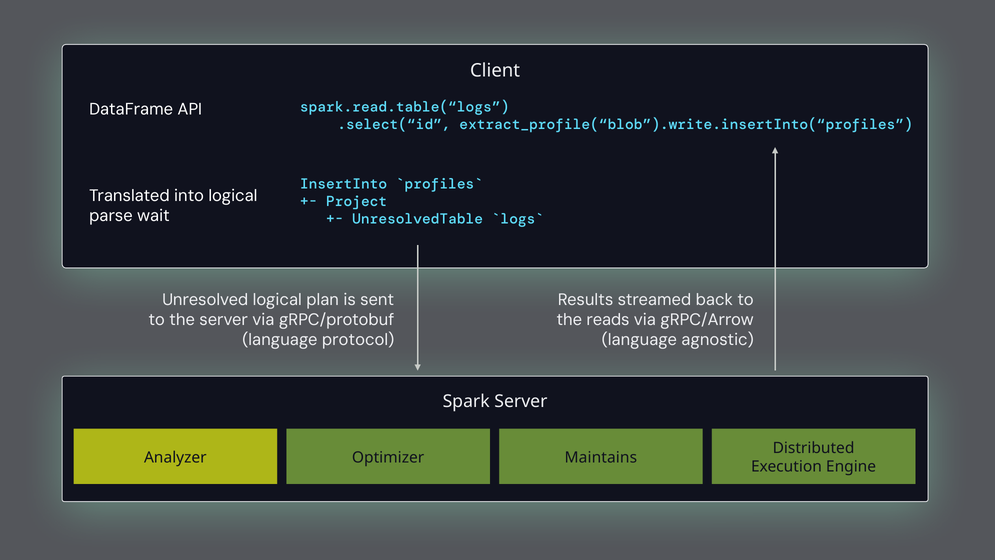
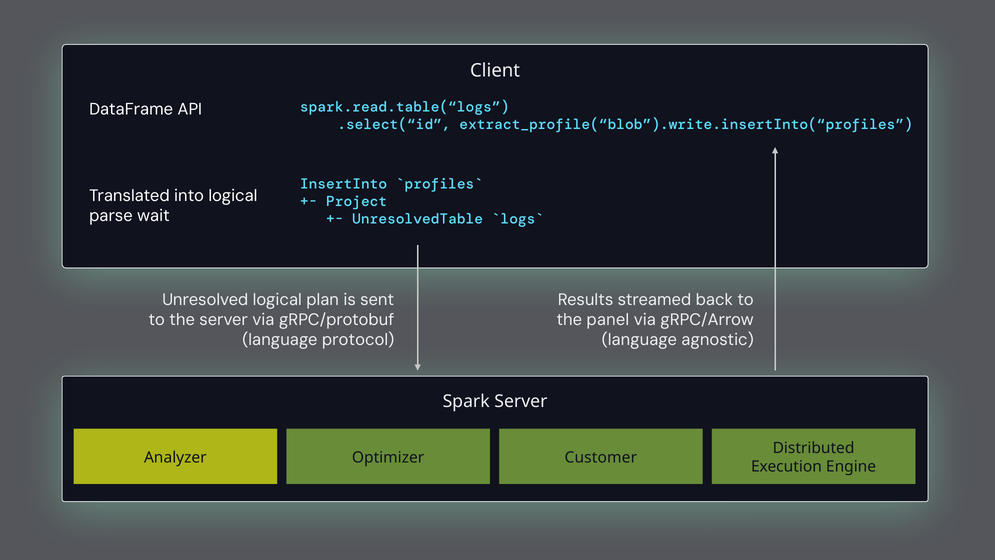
reads: reads -> panel (608, 320)
Maintains: Maintains -> Customer (601, 457)
